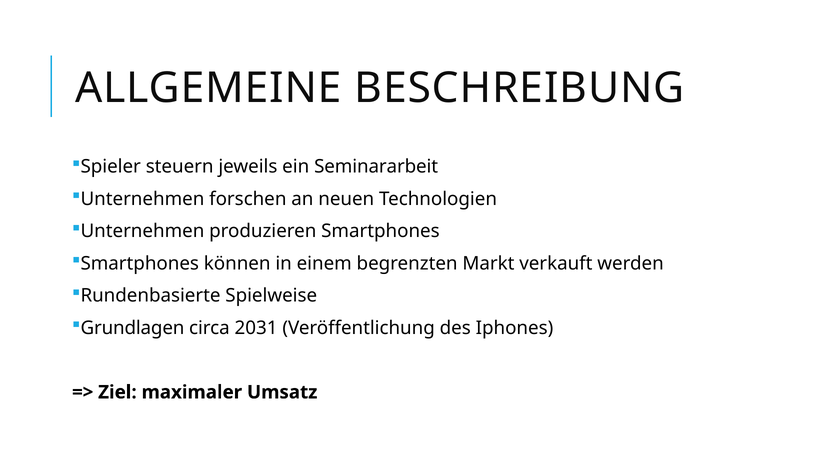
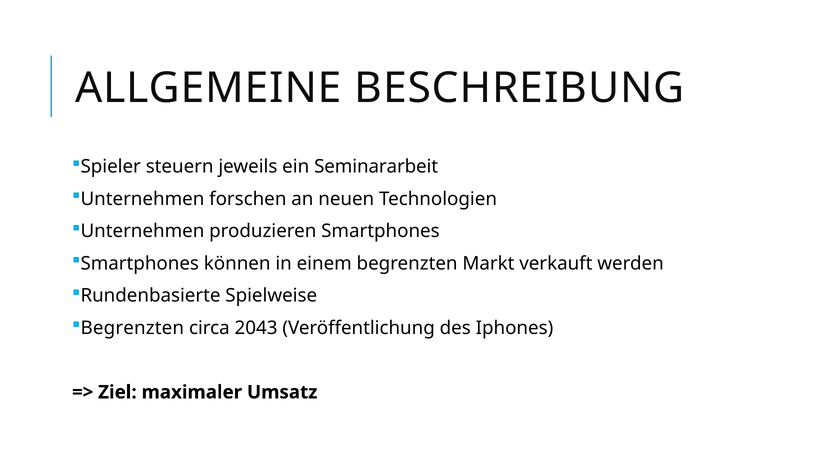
Grundlagen: Grundlagen -> Begrenzten (132, 328)
2031: 2031 -> 2043 (256, 328)
